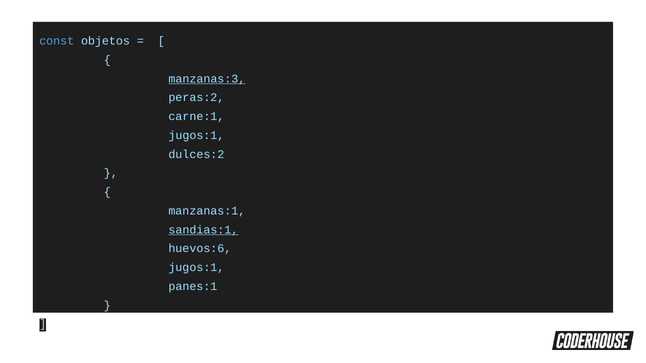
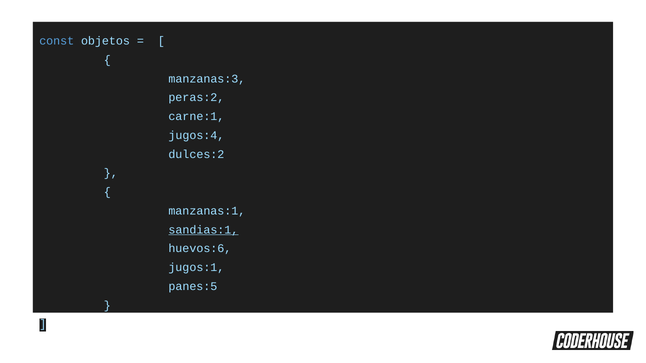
manzanas:3 underline: present -> none (207, 79)
jugos:1: jugos:1 -> jugos:4 (196, 135)
panes:1: panes:1 -> panes:5 (193, 287)
